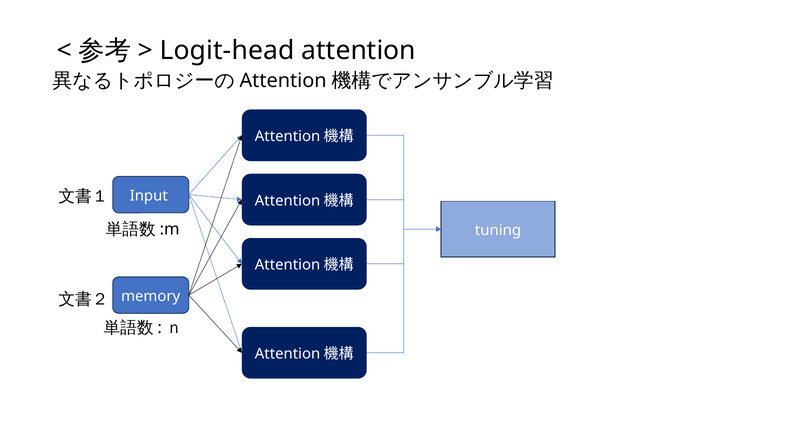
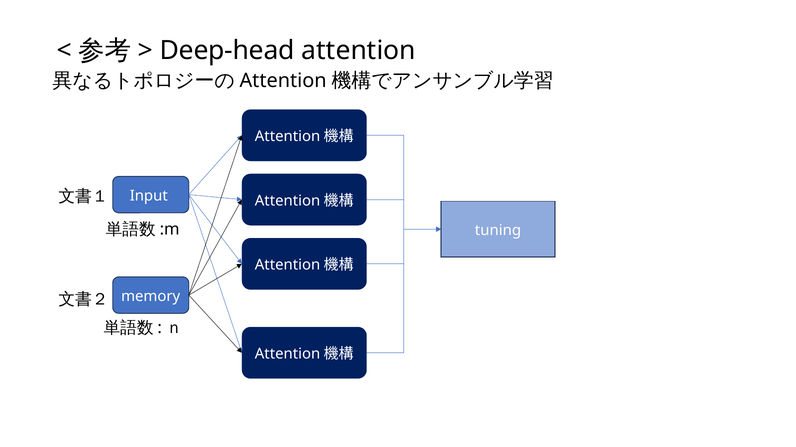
Logit-head: Logit-head -> Deep-head (227, 51)
